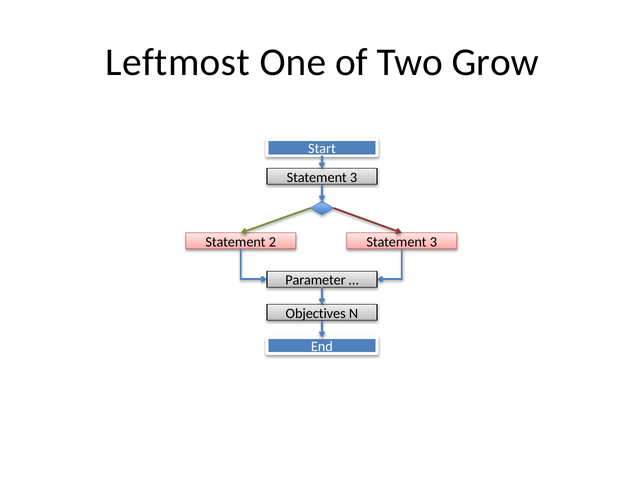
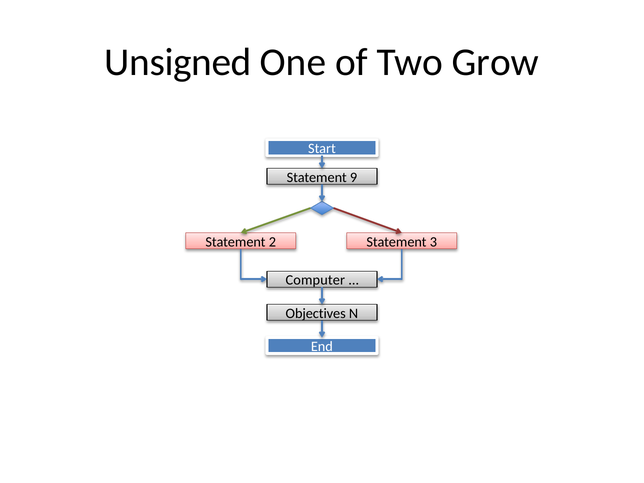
Leftmost: Leftmost -> Unsigned (178, 62)
3: 3 -> 9 (354, 177)
Parameter: Parameter -> Computer (315, 280)
